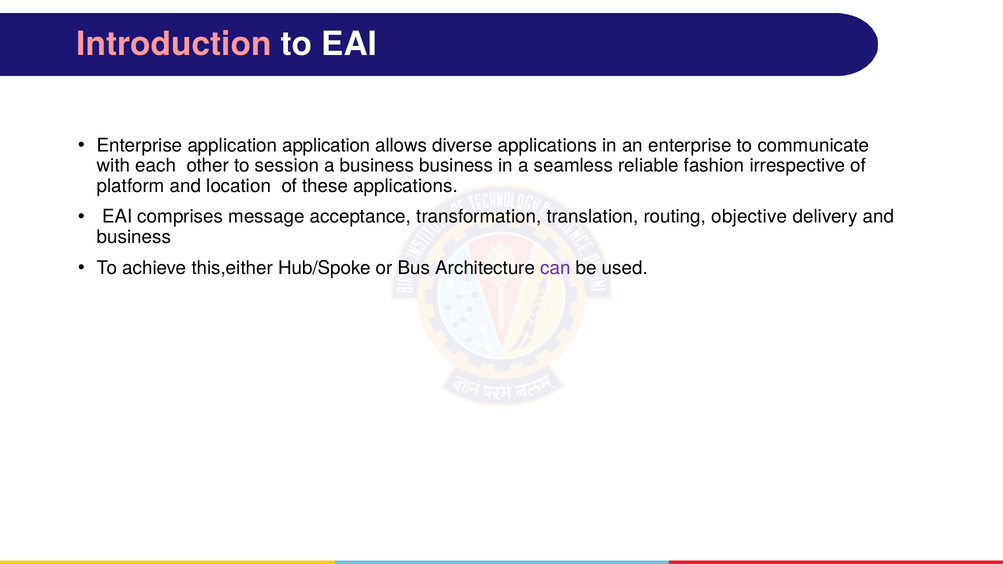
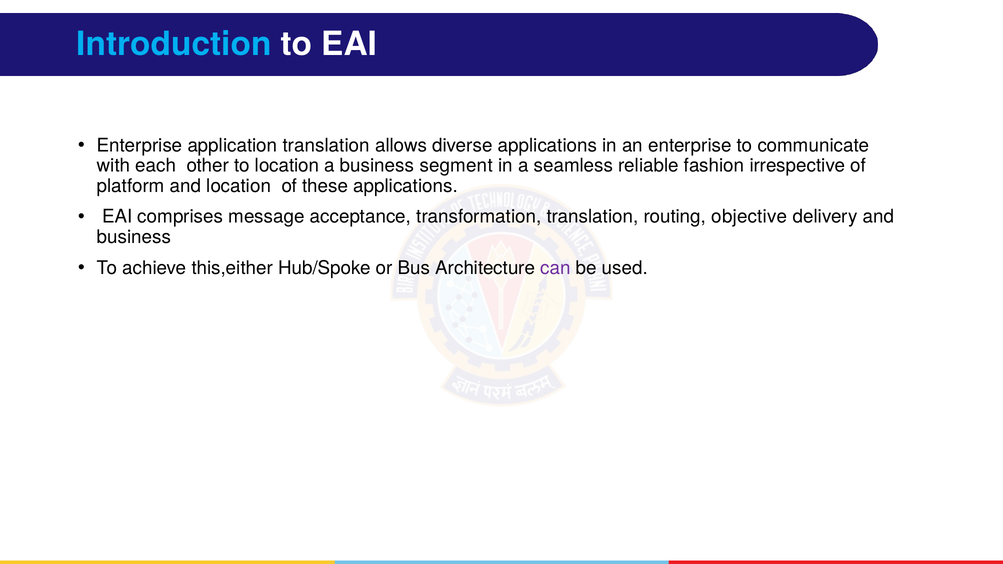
Introduction colour: pink -> light blue (174, 44)
application application: application -> translation (326, 145)
to session: session -> location (287, 166)
business business: business -> segment (456, 166)
